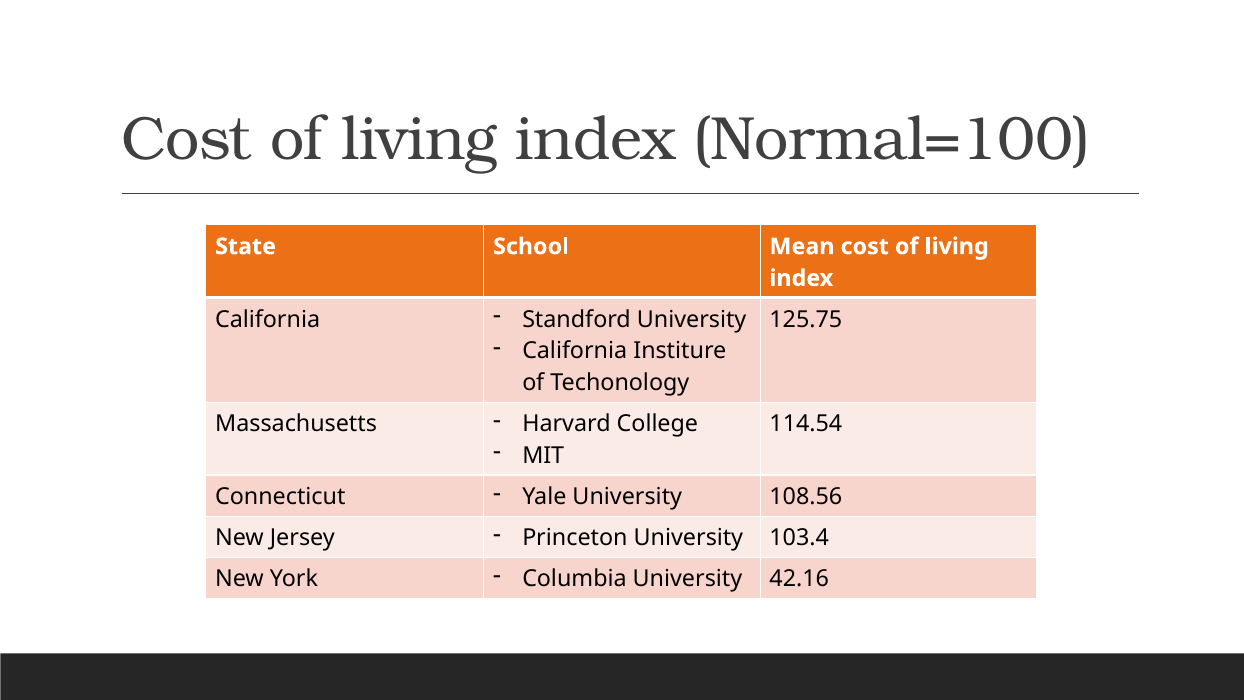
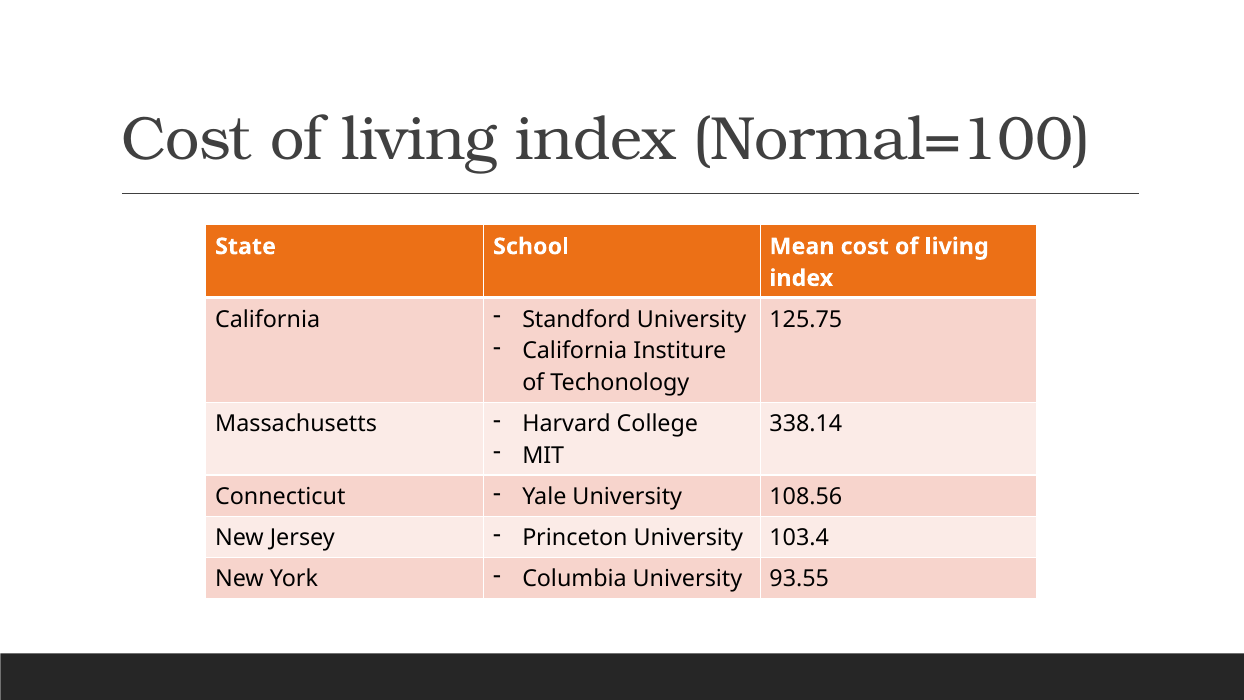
114.54: 114.54 -> 338.14 (806, 424)
42.16: 42.16 -> 93.55 (799, 579)
